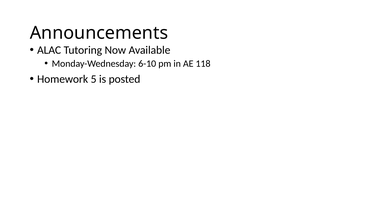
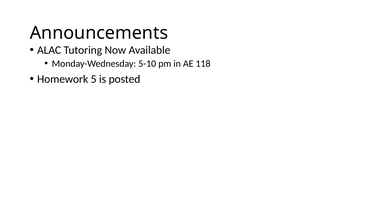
6-10: 6-10 -> 5-10 (147, 64)
